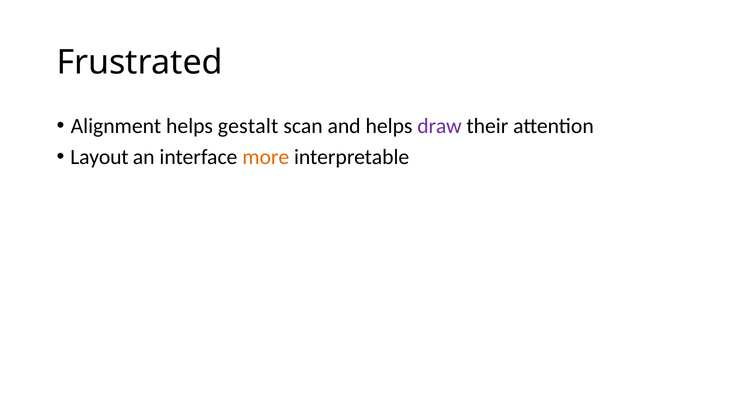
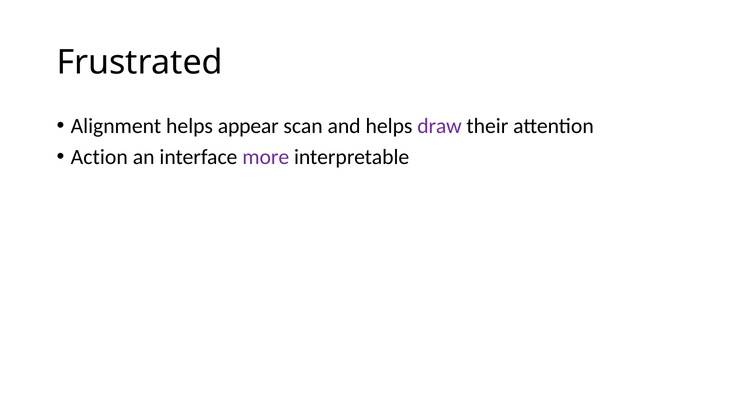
gestalt: gestalt -> appear (248, 126)
Layout: Layout -> Action (99, 157)
more colour: orange -> purple (266, 157)
